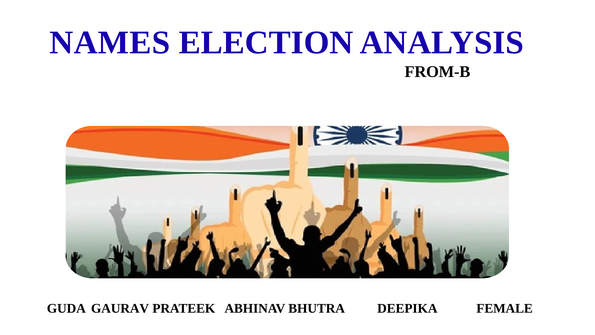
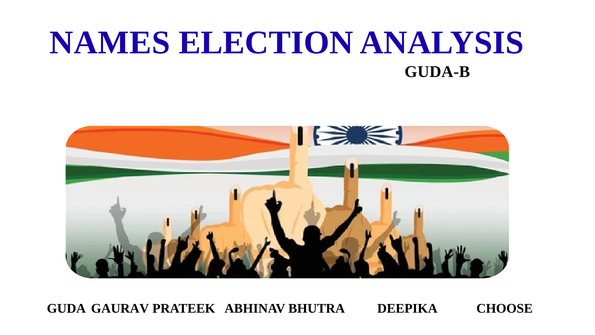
FROM-B: FROM-B -> GUDA-B (437, 72)
FEMALE: FEMALE -> CHOOSE (505, 308)
